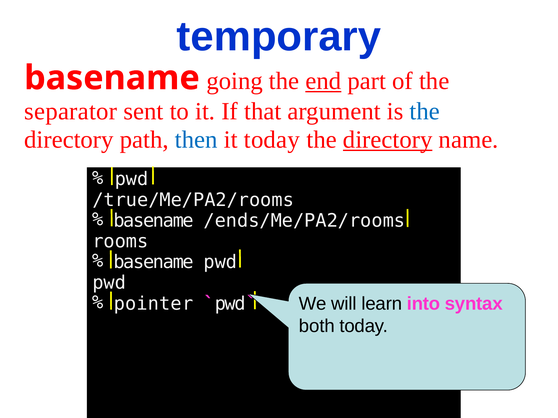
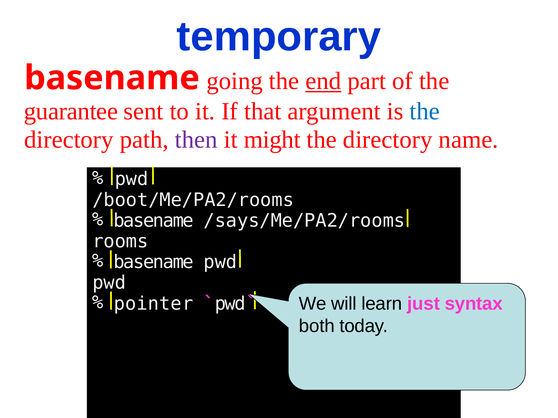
separator: separator -> guarantee (71, 112)
then colour: blue -> purple (196, 140)
it today: today -> might (272, 140)
directory underline: present -> none (388, 140)
/true/Me/PA2/rooms: /true/Me/PA2/rooms -> /boot/Me/PA2/rooms (193, 200)
/ends/Me/PA2/rooms: /ends/Me/PA2/rooms -> /says/Me/PA2/rooms (304, 221)
learn into: into -> just (424, 304)
